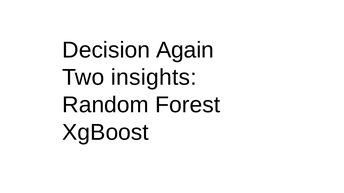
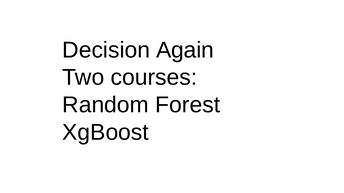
insights: insights -> courses (154, 78)
